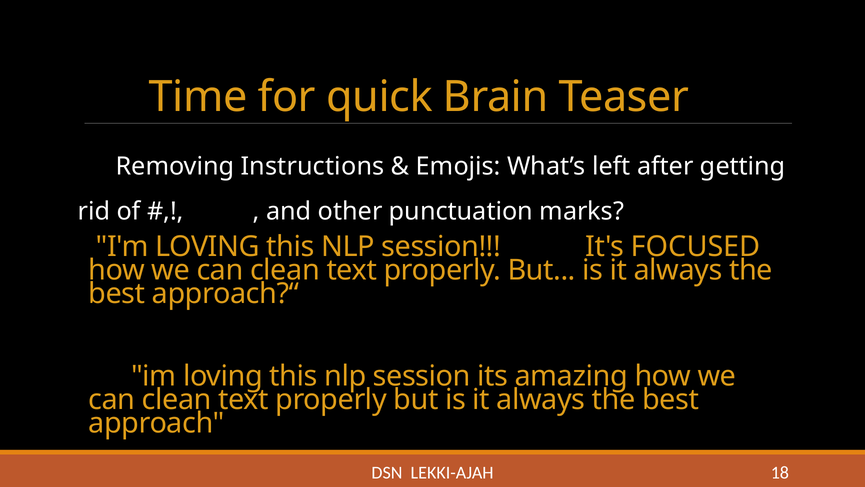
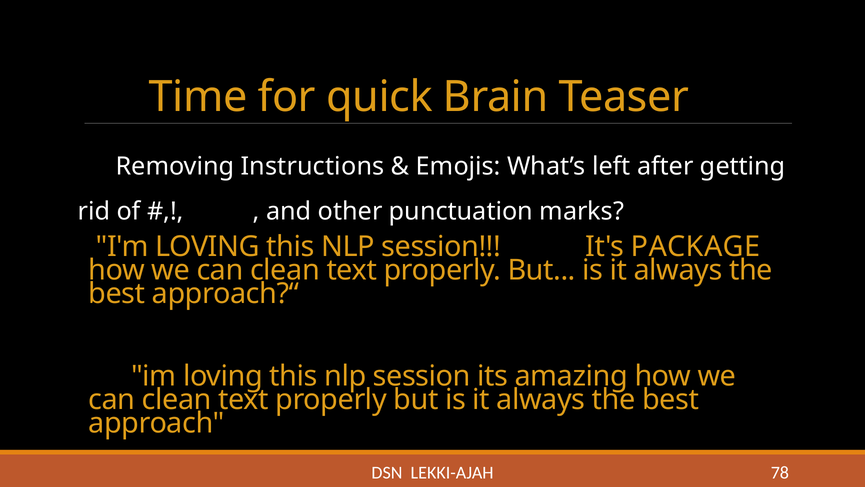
FOCUSED: FOCUSED -> PACKAGE (695, 246)
18: 18 -> 78 (780, 472)
